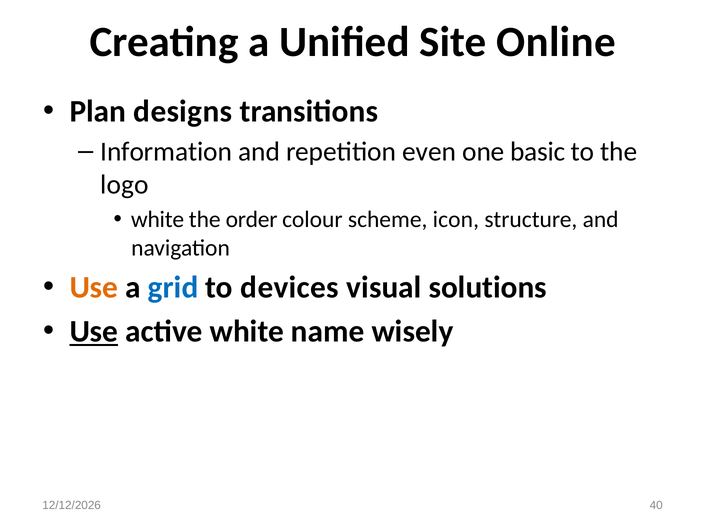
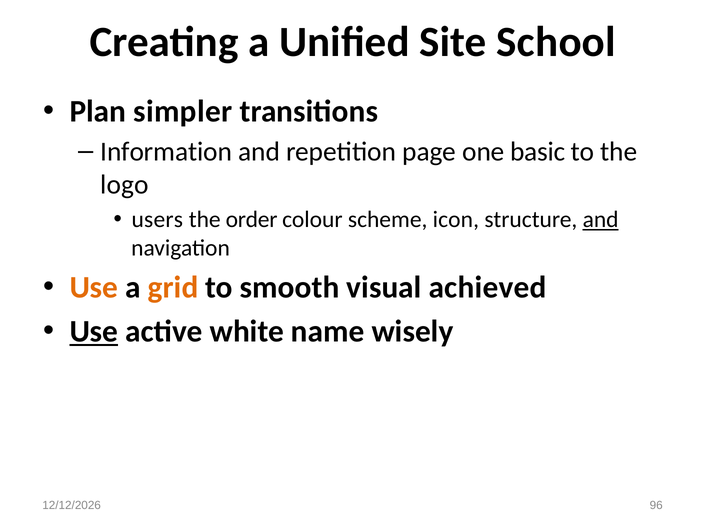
Online: Online -> School (556, 42)
designs: designs -> simpler (183, 111)
even: even -> page (429, 152)
white: white -> users (157, 219)
and underline: none -> present (601, 219)
grid colour: blue -> orange (173, 287)
devices: devices -> smooth (290, 287)
solutions: solutions -> achieved (488, 287)
40: 40 -> 96 (656, 505)
